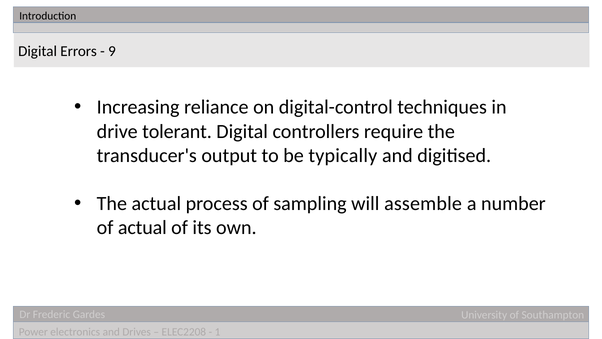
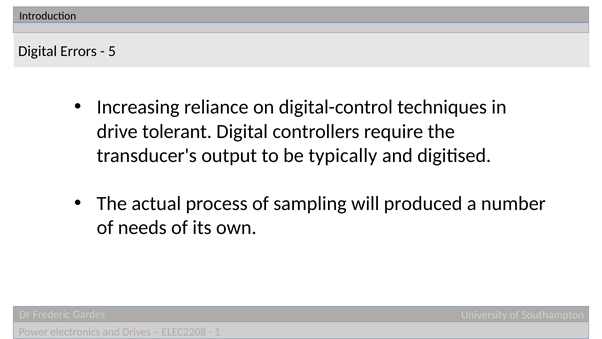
9: 9 -> 5 (112, 51)
assemble: assemble -> produced (423, 204)
of actual: actual -> needs (142, 228)
